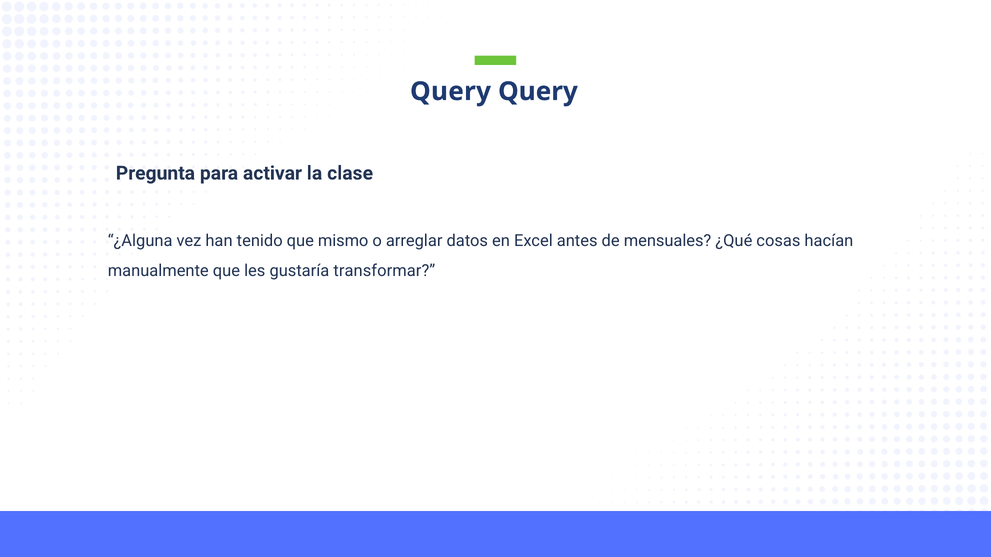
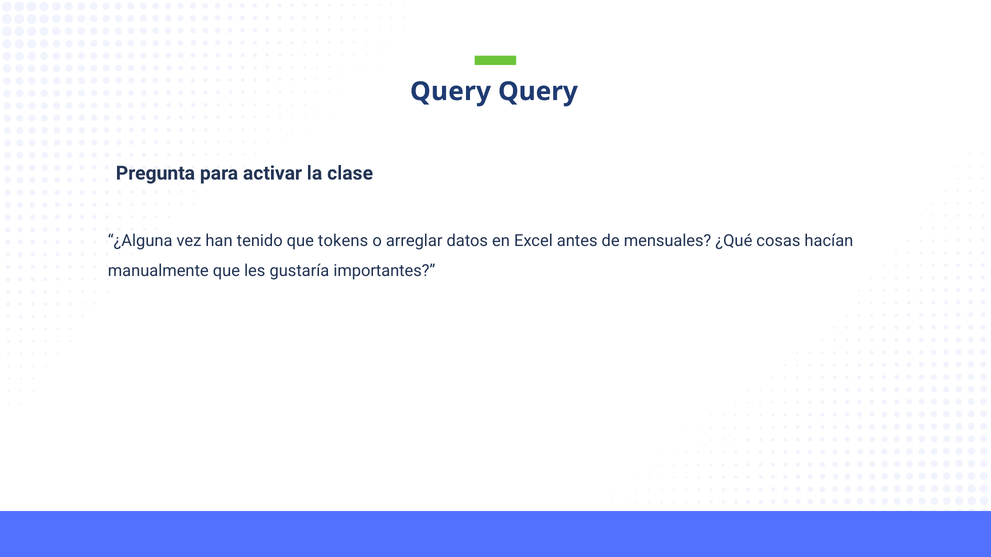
mismo: mismo -> tokens (343, 241)
transformar: transformar -> importantes (384, 271)
